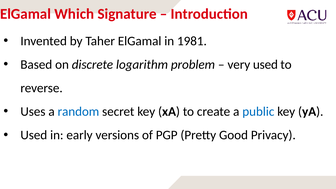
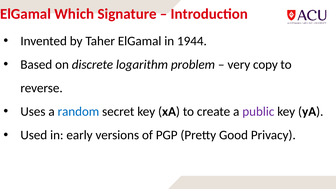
1981: 1981 -> 1944 (192, 41)
very used: used -> copy (265, 65)
public colour: blue -> purple (258, 112)
